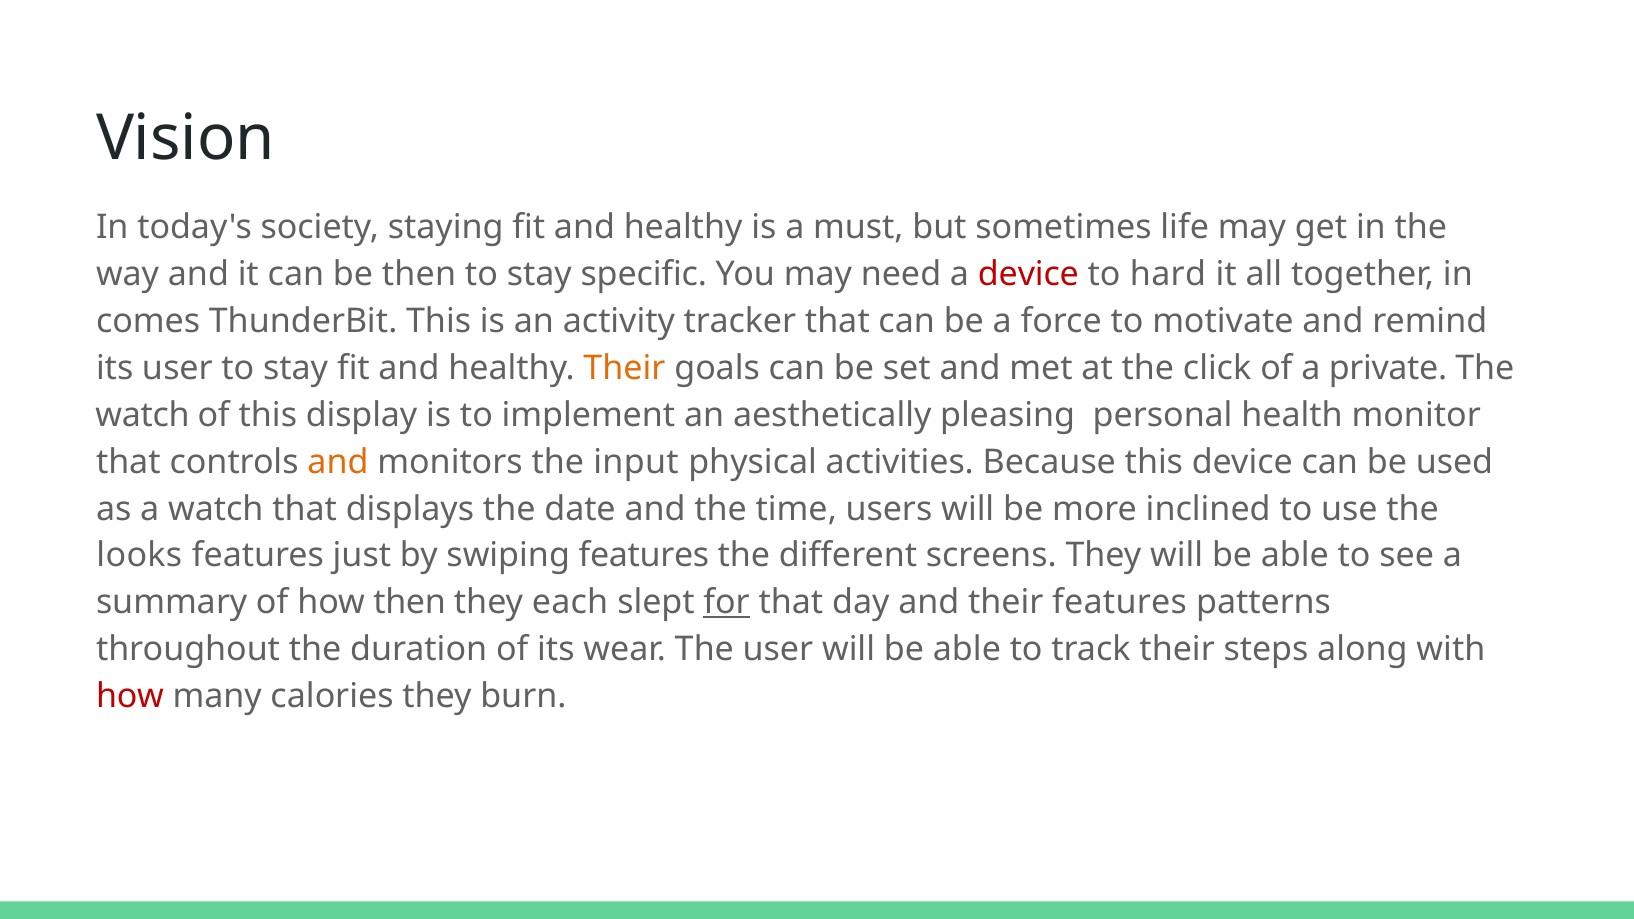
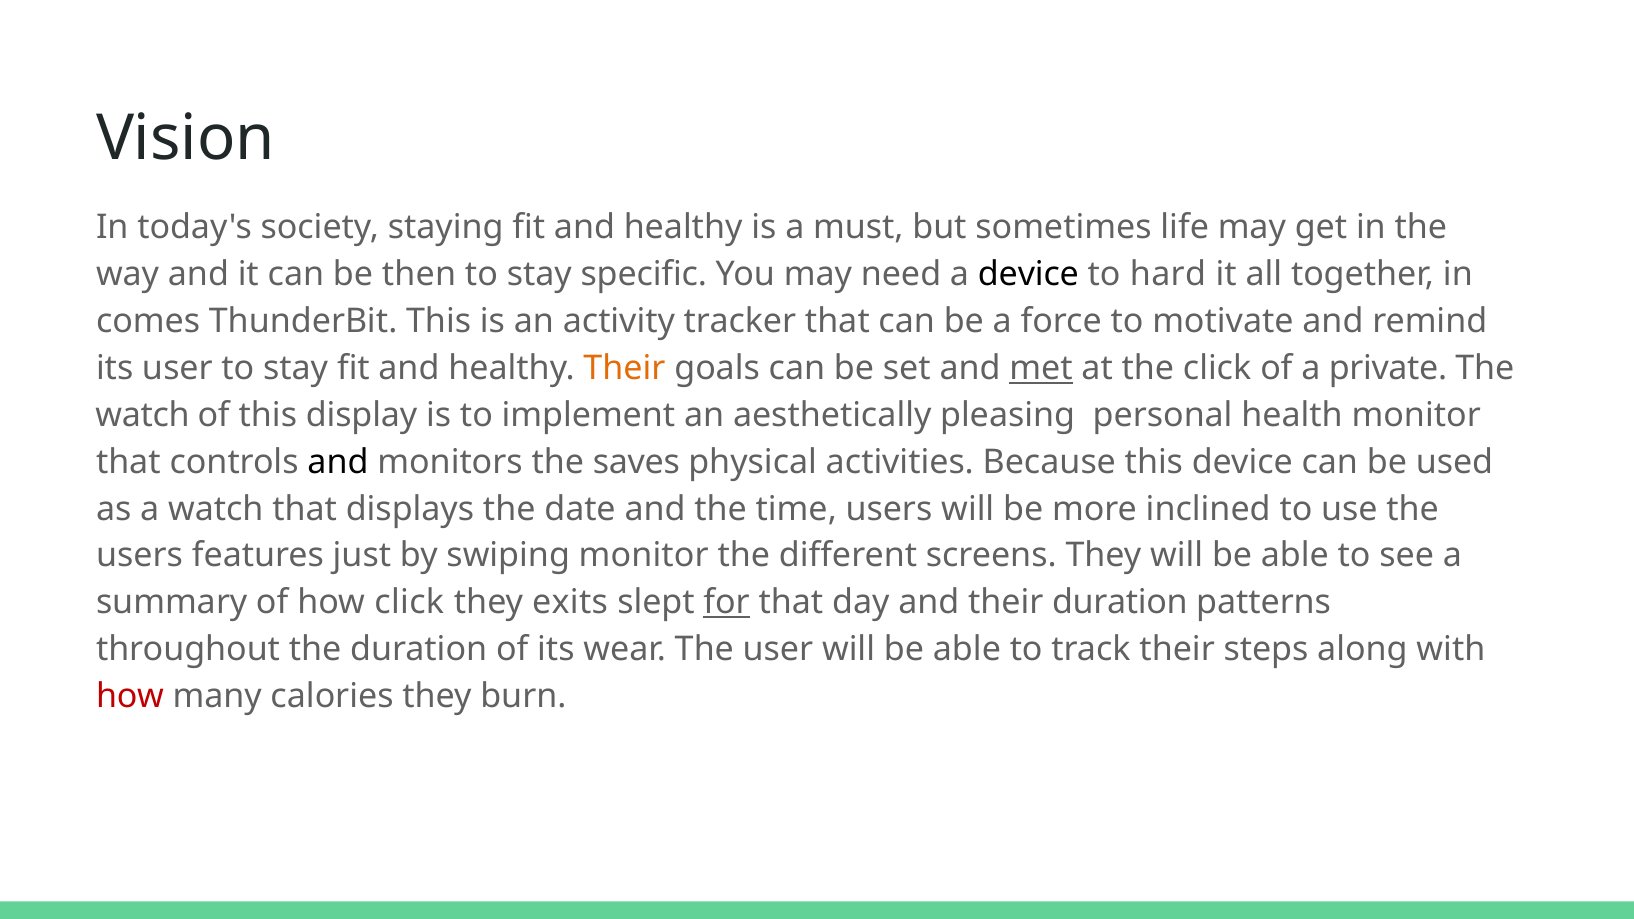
device colour: red -> black (1028, 274)
met underline: none -> present (1041, 368)
and colour: orange -> black (338, 462)
input: input -> saves (636, 462)
looks: looks -> users (140, 556)
swiping features: features -> monitor (644, 556)
how then: then -> click (409, 603)
each: each -> exits (570, 603)
their features: features -> duration (1120, 603)
